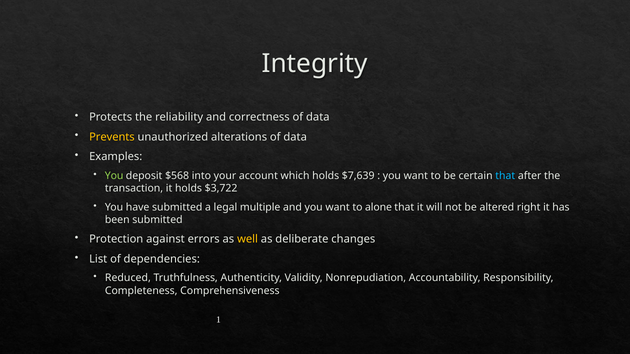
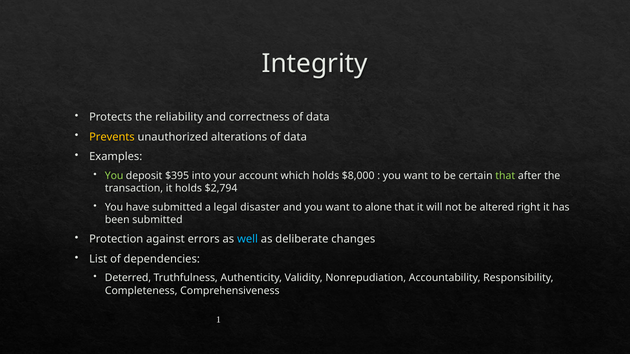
$568: $568 -> $395 (177, 176)
$7,639: $7,639 -> $8,000 (358, 176)
that colour: light blue -> light green (505, 176)
$3,722: $3,722 -> $2,794 (221, 189)
multiple: multiple -> disaster (260, 207)
well colour: yellow -> light blue (248, 239)
Reduced: Reduced -> Deterred (128, 278)
